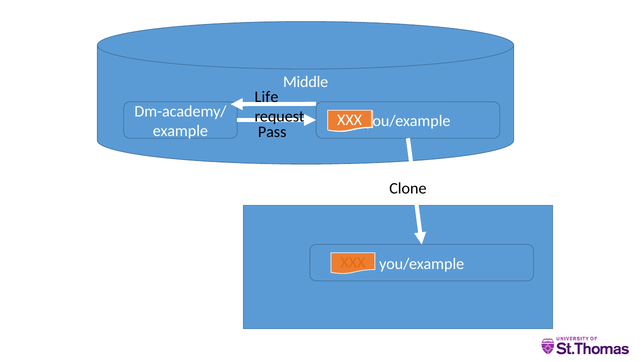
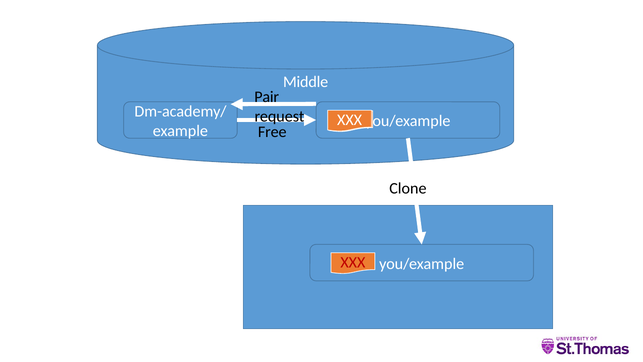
Life: Life -> Pair (267, 97)
Pass: Pass -> Free (272, 132)
XXX colour: orange -> red (353, 262)
